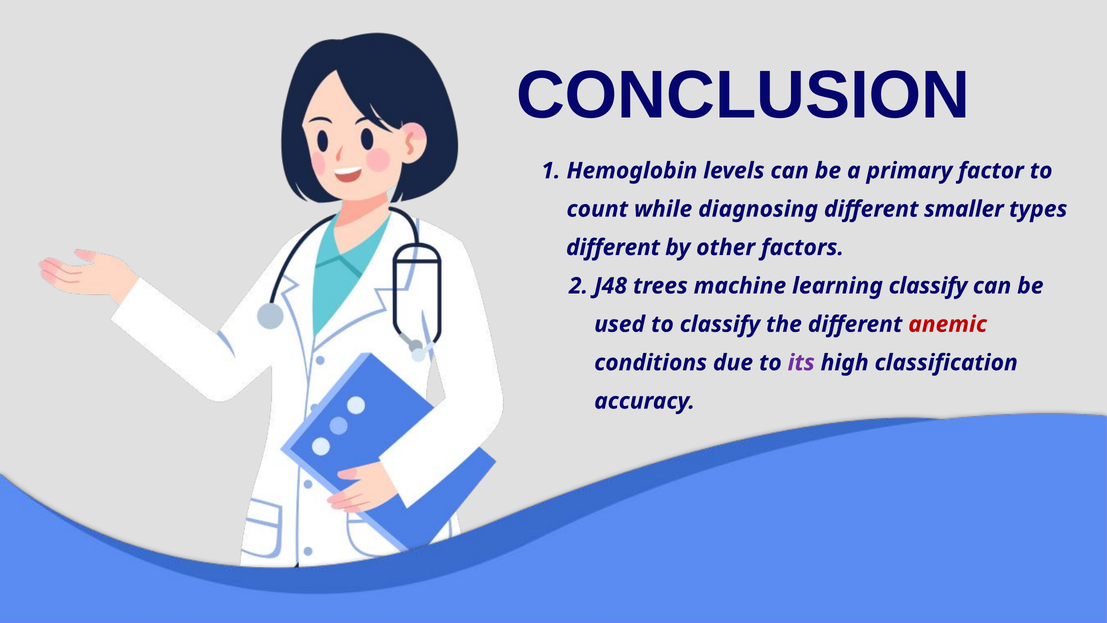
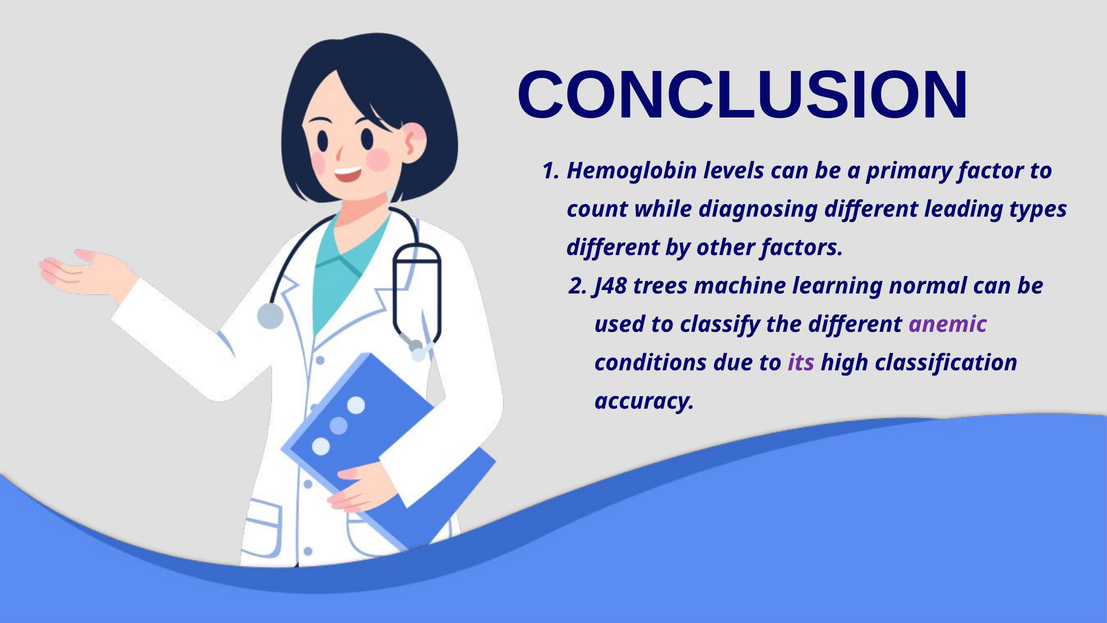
smaller: smaller -> leading (964, 209)
learning classify: classify -> normal (928, 286)
anemic colour: red -> purple (948, 324)
